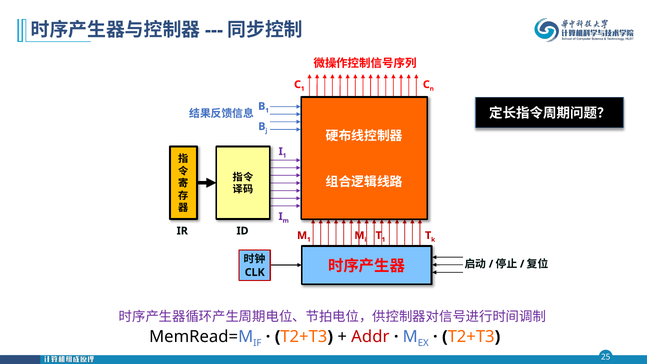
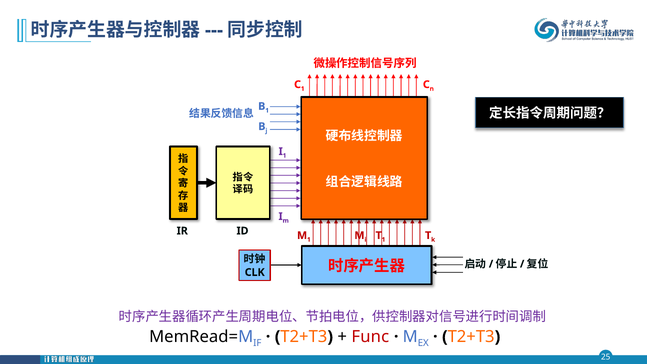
Addr: Addr -> Func (370, 337)
